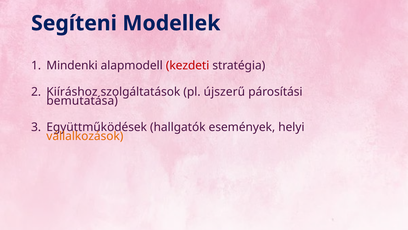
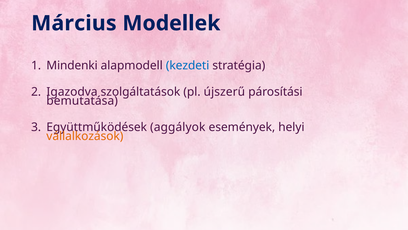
Segíteni: Segíteni -> Március (74, 23)
kezdeti colour: red -> blue (188, 65)
Kiíráshoz: Kiíráshoz -> Igazodva (72, 92)
hallgatók: hallgatók -> aggályok (178, 127)
